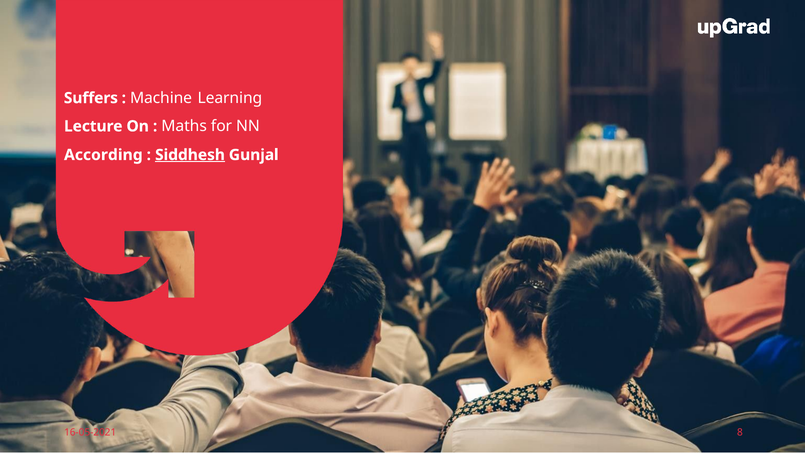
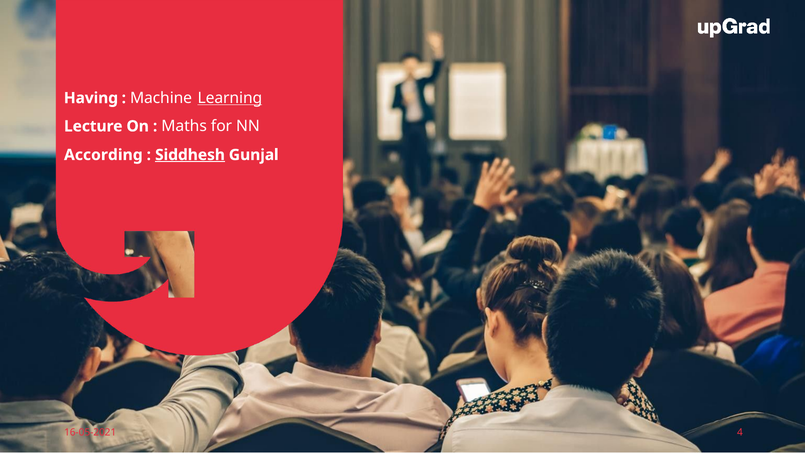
Suffers: Suffers -> Having (91, 98)
Learning underline: none -> present (230, 98)
8: 8 -> 4 (740, 433)
